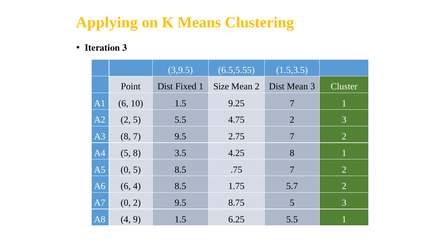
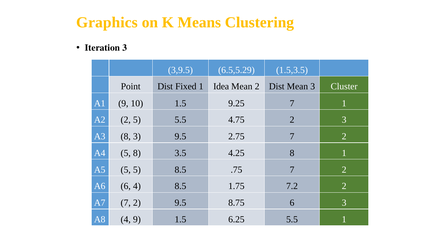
Applying: Applying -> Graphics (107, 22)
6.5,5.55: 6.5,5.55 -> 6.5,5.29 (236, 70)
Size: Size -> Idea (221, 87)
A1 6: 6 -> 9 (123, 104)
8 7: 7 -> 3 (137, 137)
A5 0: 0 -> 5 (126, 170)
5.7: 5.7 -> 7.2 (292, 187)
A7 0: 0 -> 7 (126, 203)
8.75 5: 5 -> 6 (292, 203)
